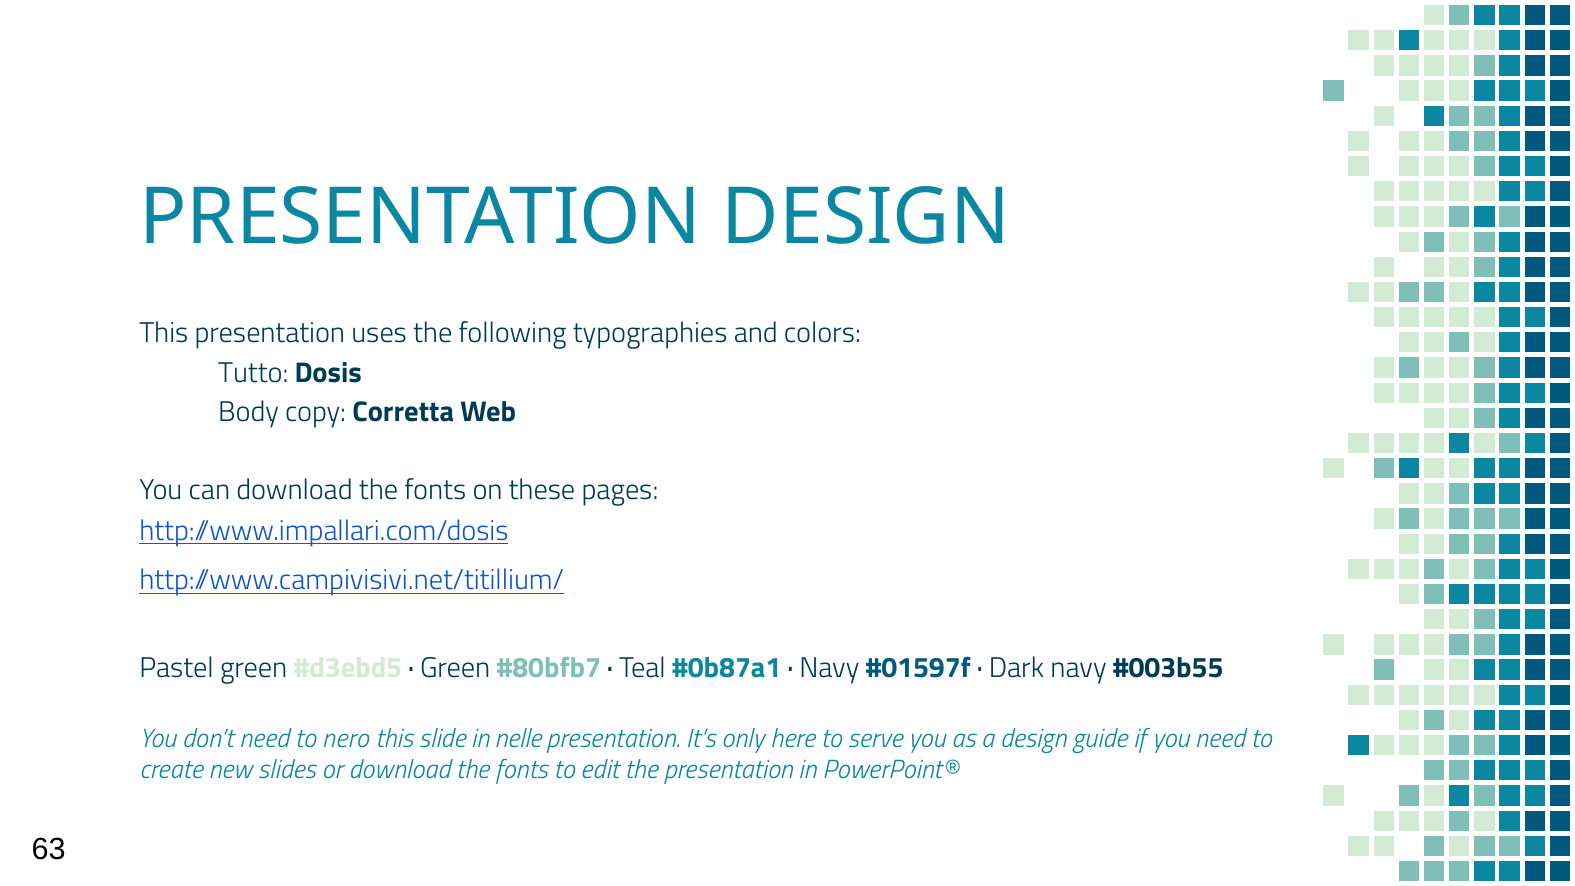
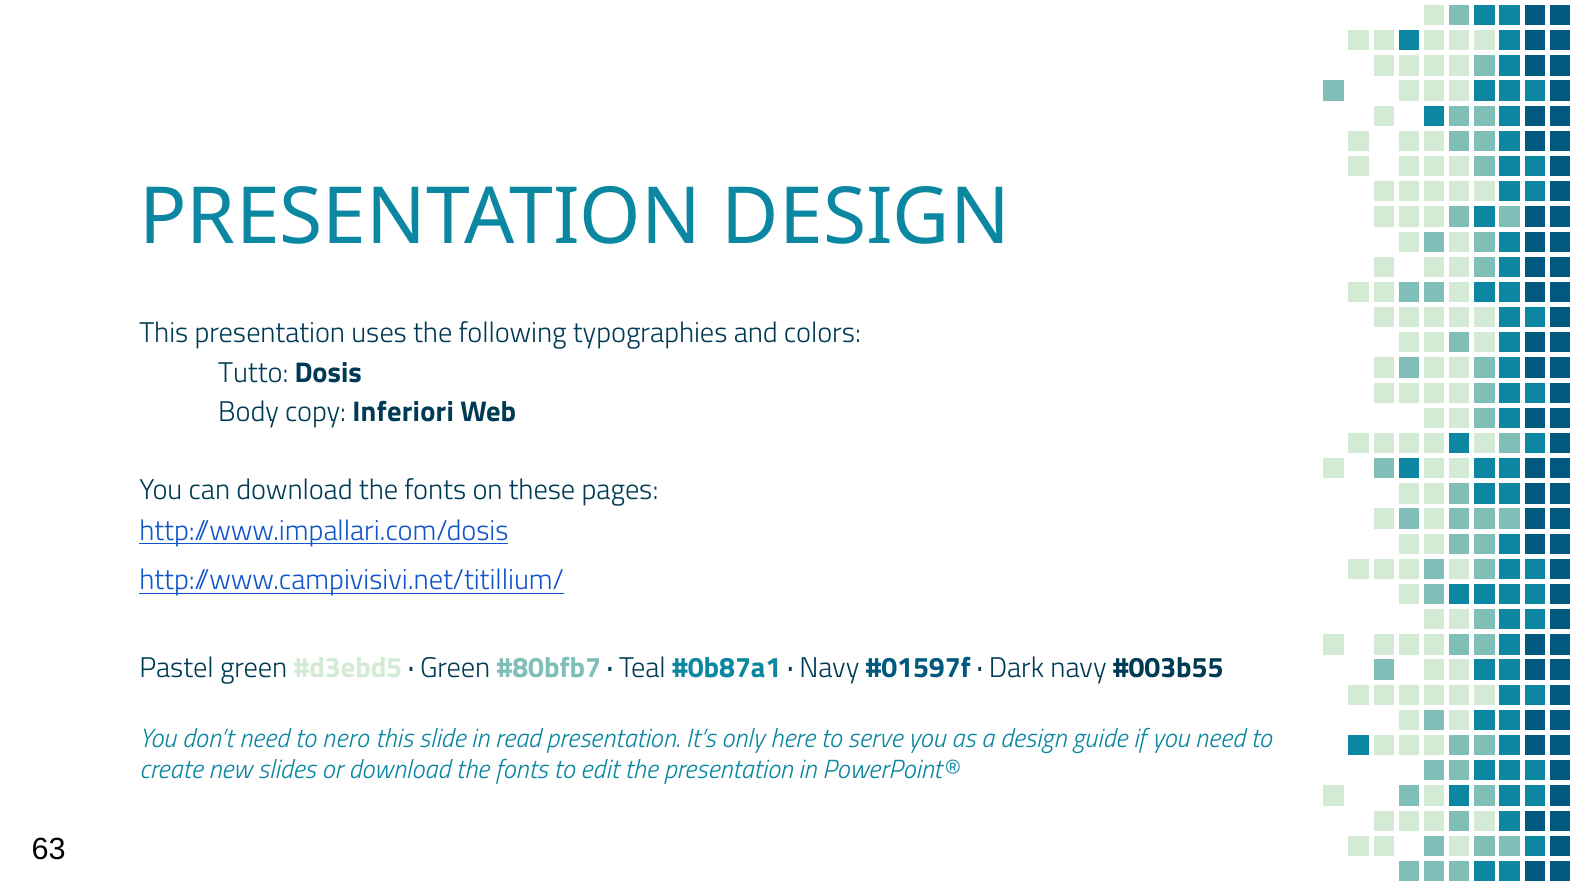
Corretta: Corretta -> Inferiori (403, 412)
nelle: nelle -> read (518, 739)
